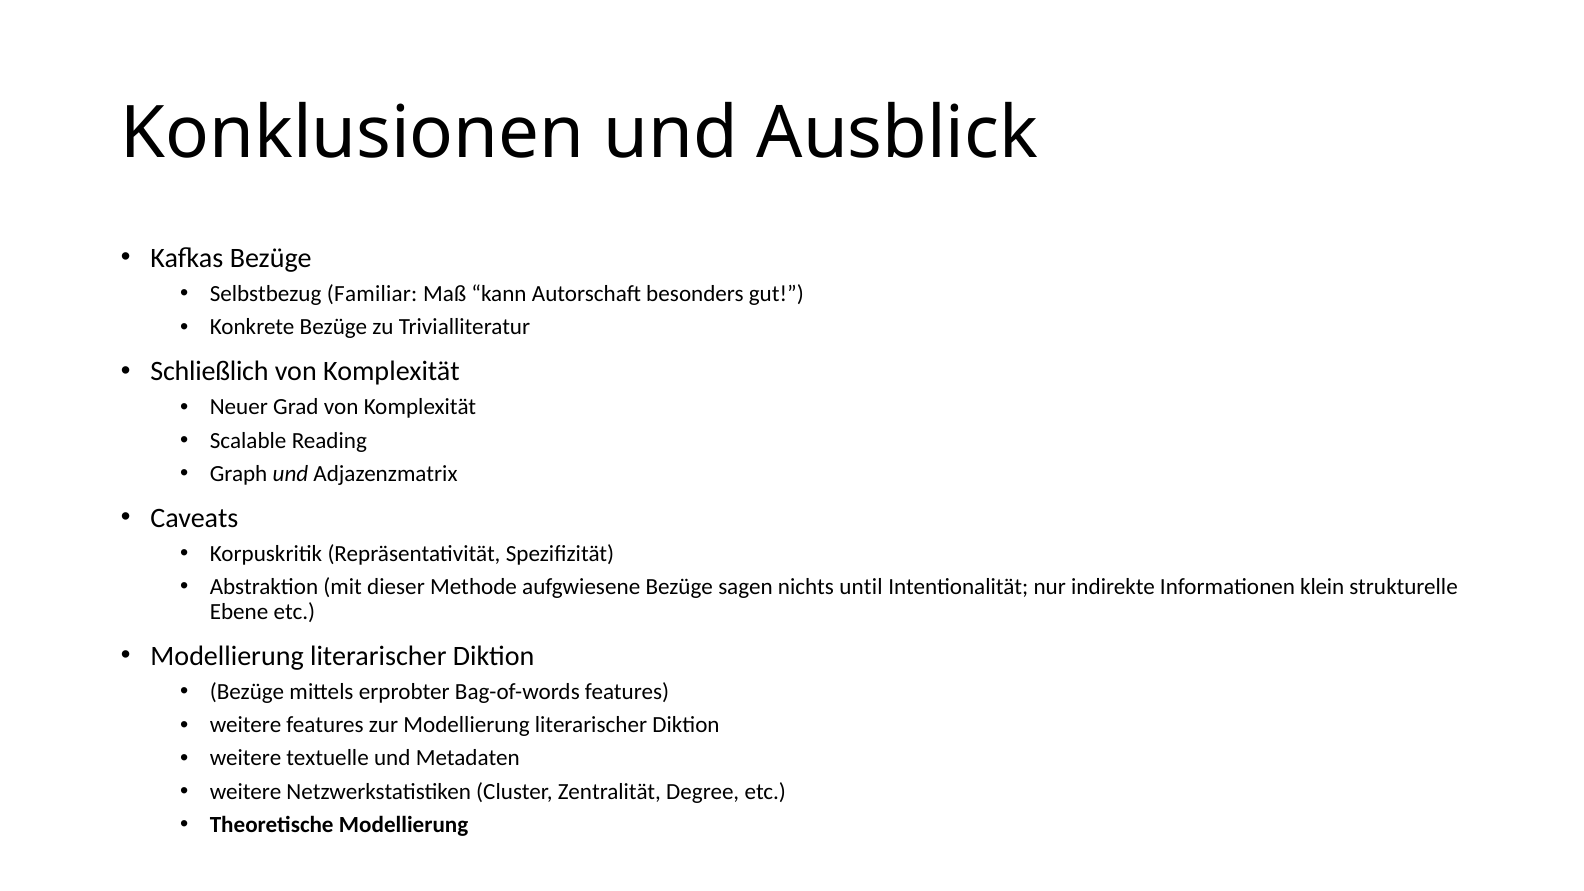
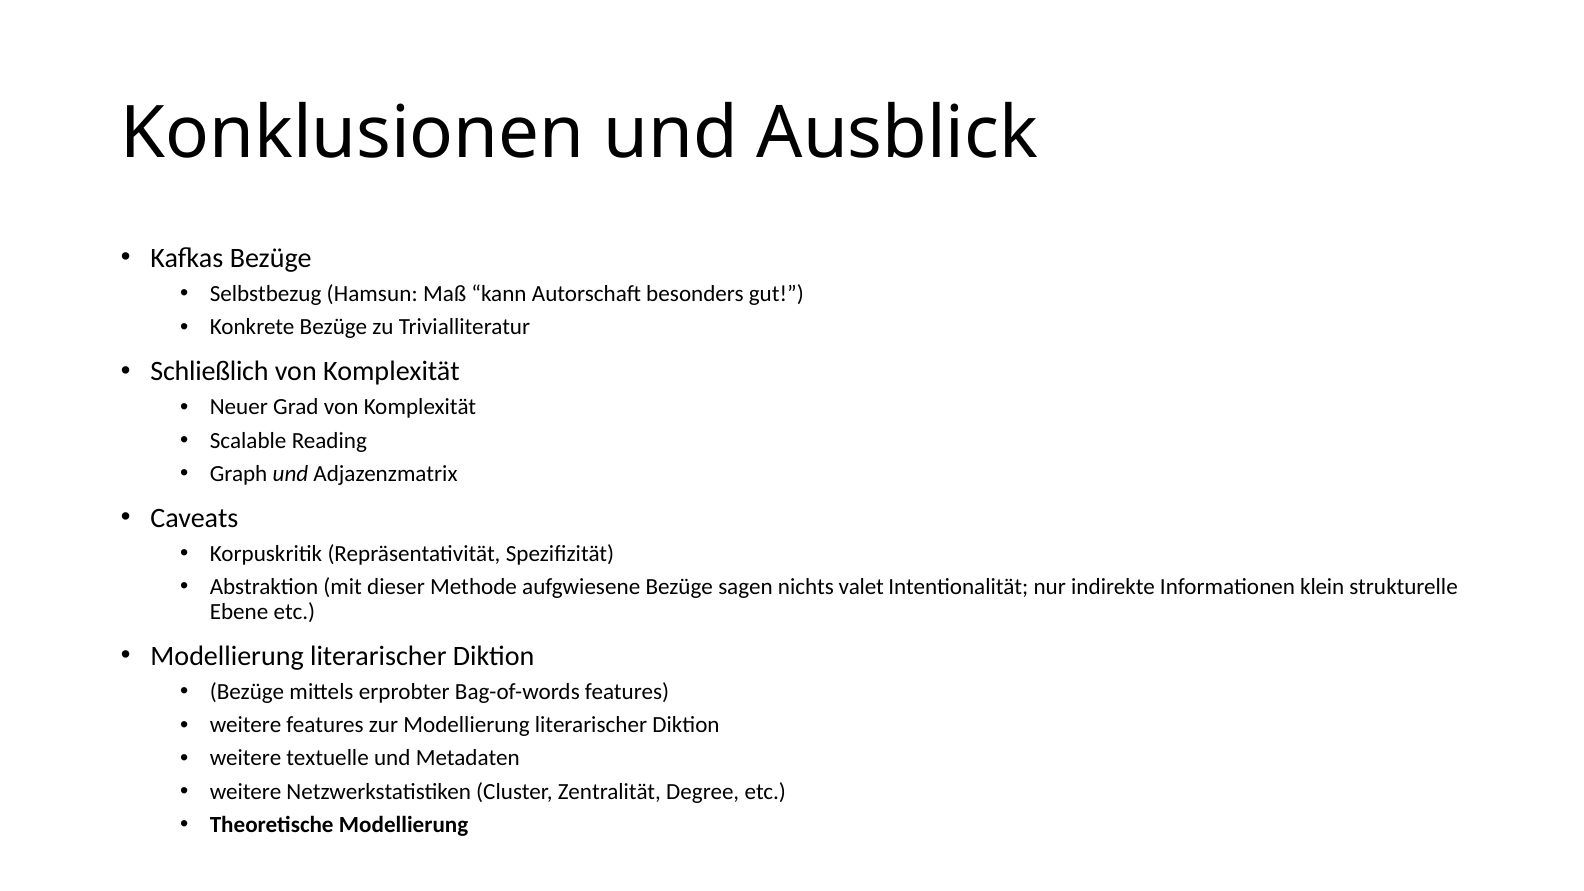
Familiar: Familiar -> Hamsun (372, 294)
until: until -> valet (861, 587)
